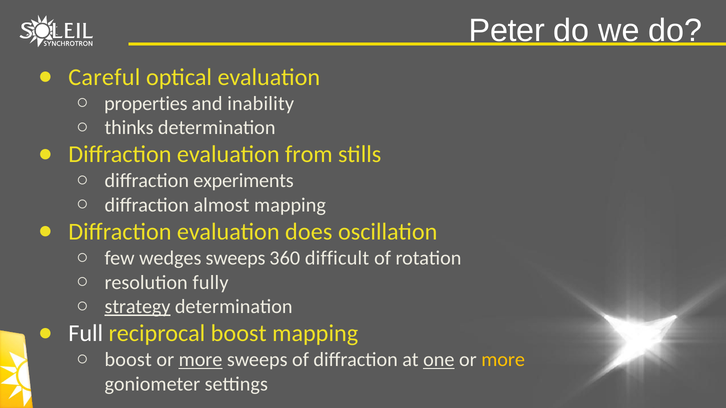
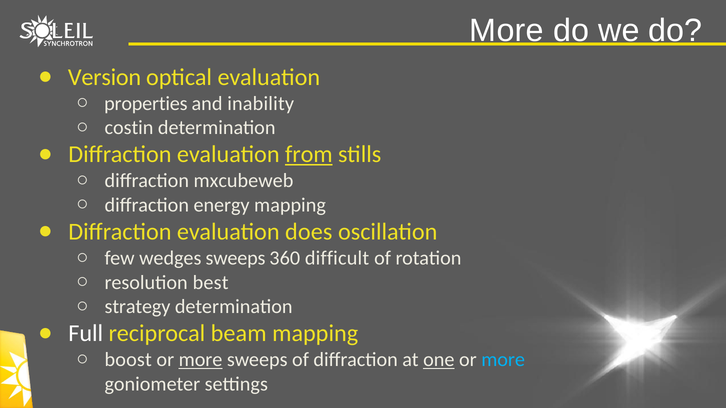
Peter: Peter -> More (507, 31)
Careful: Careful -> Version (105, 77)
thinks: thinks -> costin (129, 128)
from underline: none -> present (309, 155)
experiments: experiments -> mxcubeweb (243, 181)
almost: almost -> energy (222, 205)
fully: fully -> best (211, 283)
strategy underline: present -> none (138, 307)
reciprocal boost: boost -> beam (239, 334)
more colour: yellow -> light blue (503, 360)
